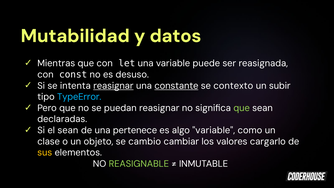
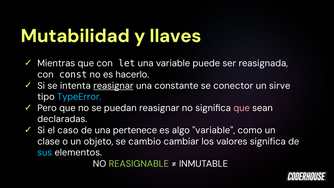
datos: datos -> llaves (175, 36)
desuso: desuso -> hacerlo (132, 75)
constante underline: present -> none (176, 86)
contexto: contexto -> conector (233, 86)
subir: subir -> sirve (280, 86)
que colour: light green -> pink (242, 108)
el sean: sean -> caso (68, 130)
valores cargarlo: cargarlo -> significa (268, 141)
sus colour: yellow -> light blue (45, 152)
